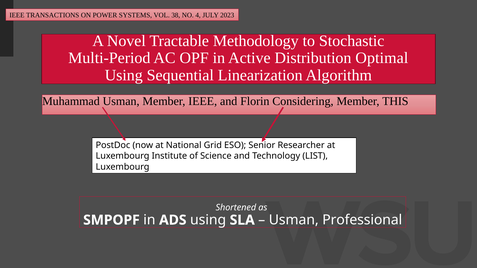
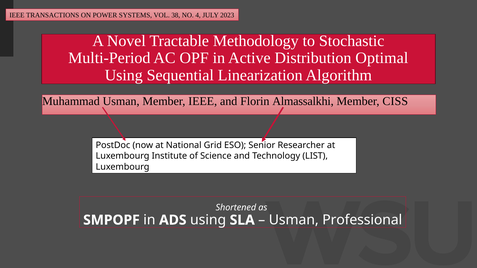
Considering: Considering -> Almassalkhi (303, 101)
THIS: THIS -> CISS (395, 101)
